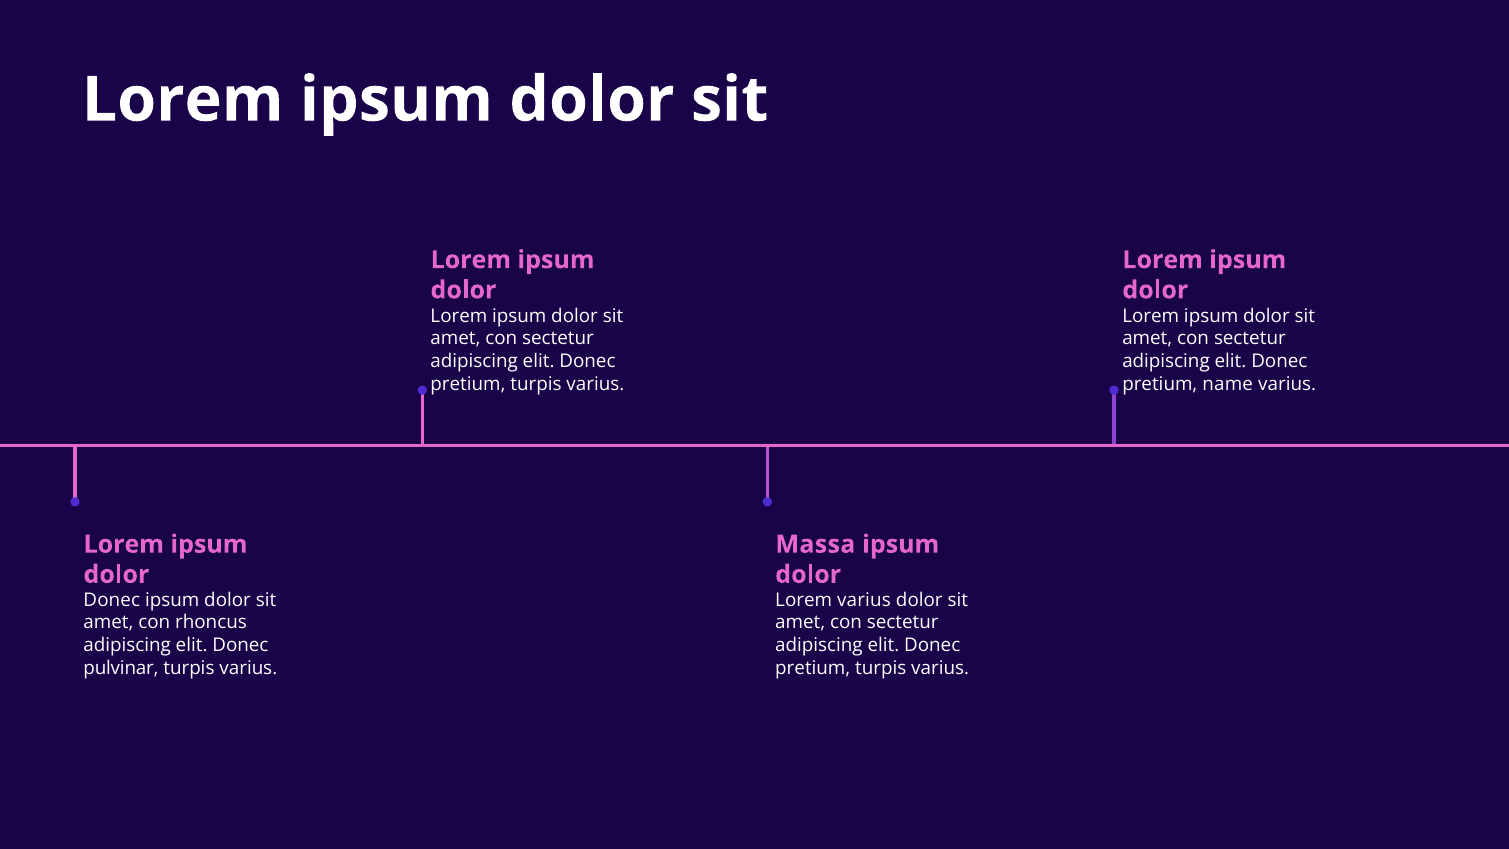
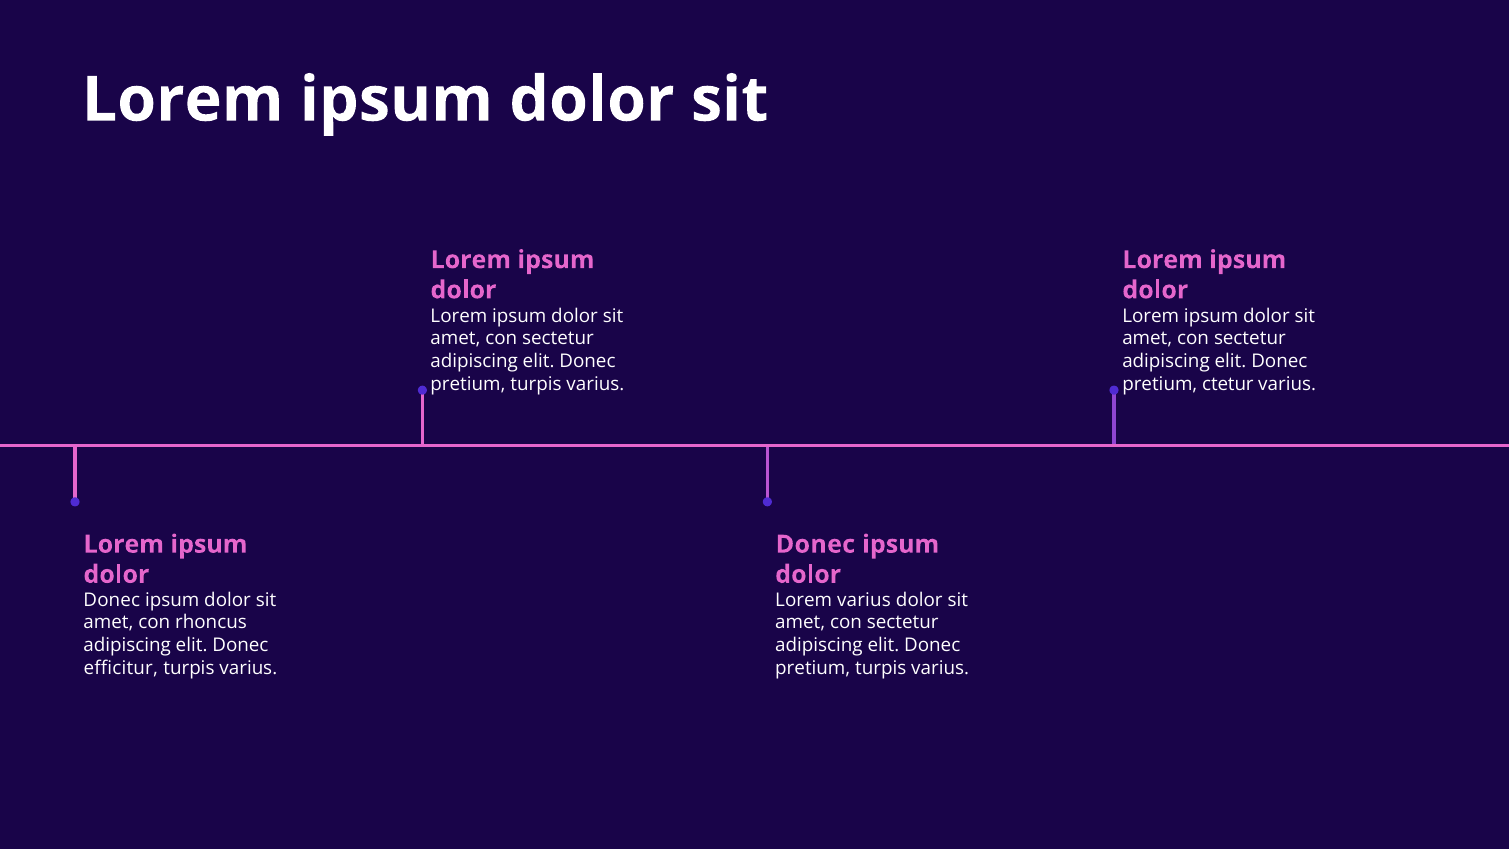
name: name -> ctetur (1228, 384)
Massa: Massa -> Donec (815, 544)
pulvinar: pulvinar -> efficitur (121, 668)
